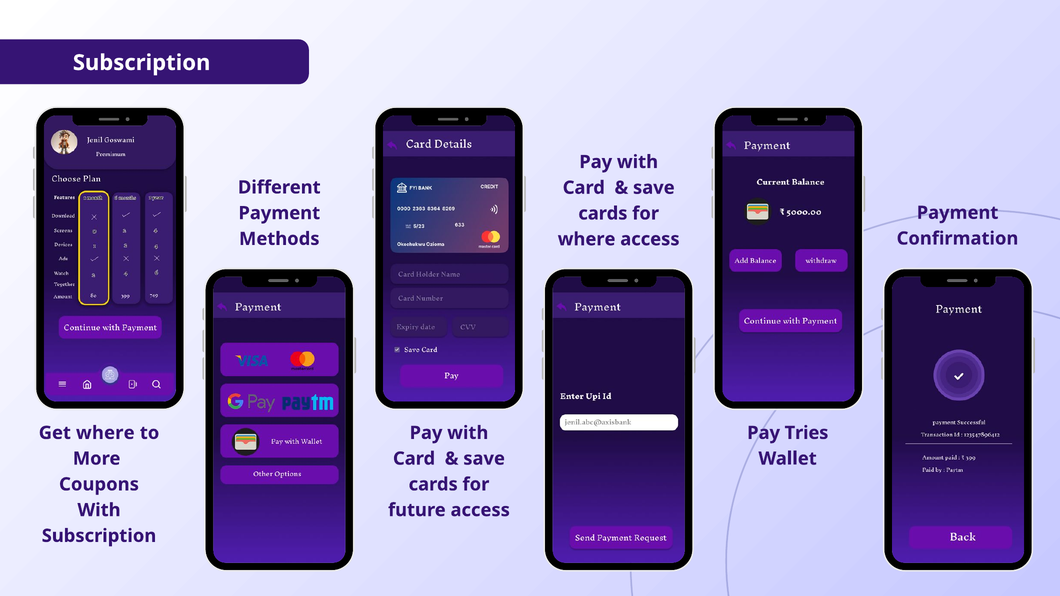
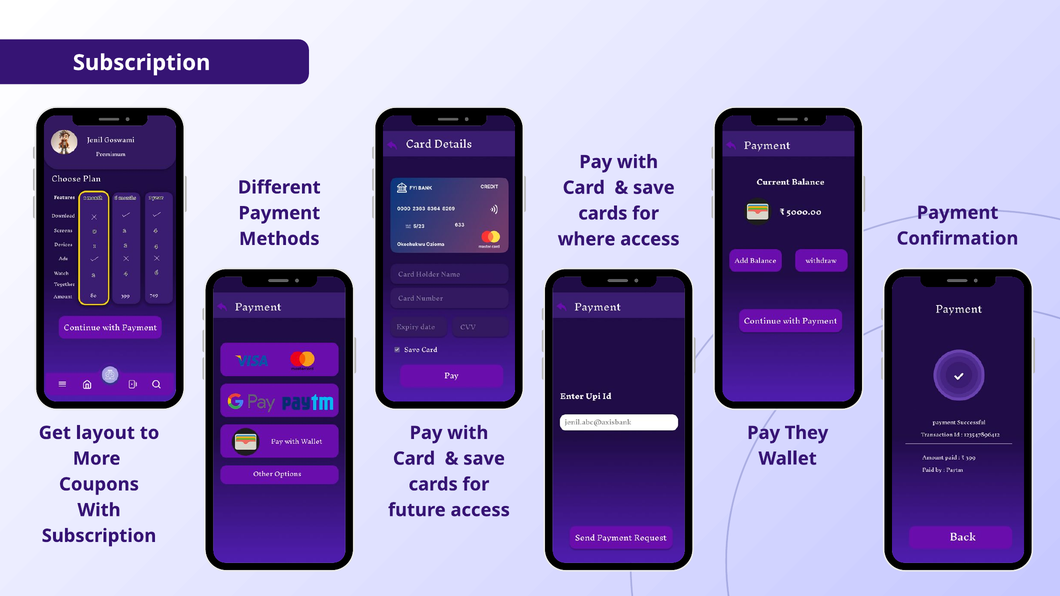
Get where: where -> layout (105, 433)
Tries: Tries -> They (807, 433)
